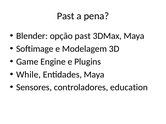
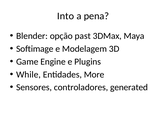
Past: Past -> Into (66, 16)
Entidades Maya: Maya -> More (94, 75)
education: education -> generated (129, 88)
